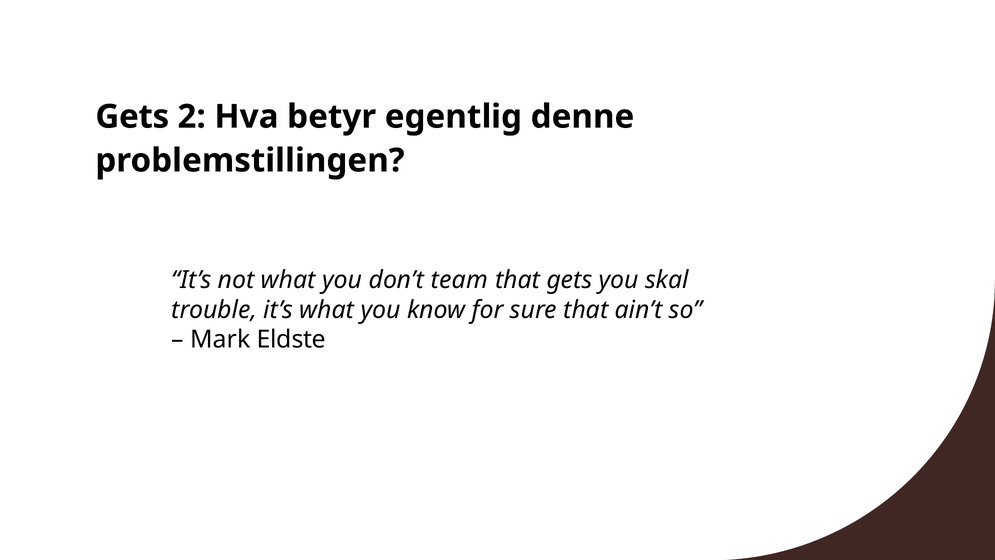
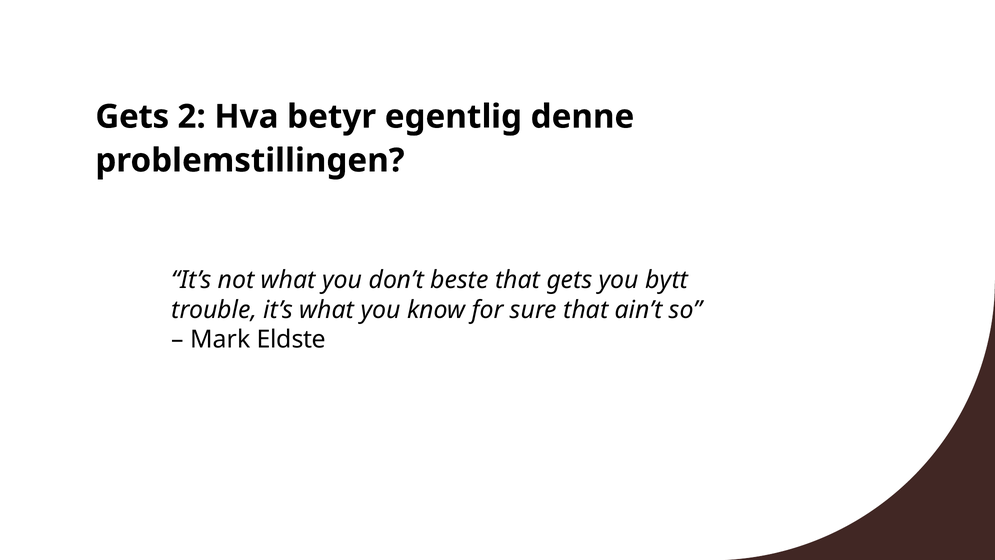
team: team -> beste (460, 280)
skal: skal -> bytt (667, 280)
